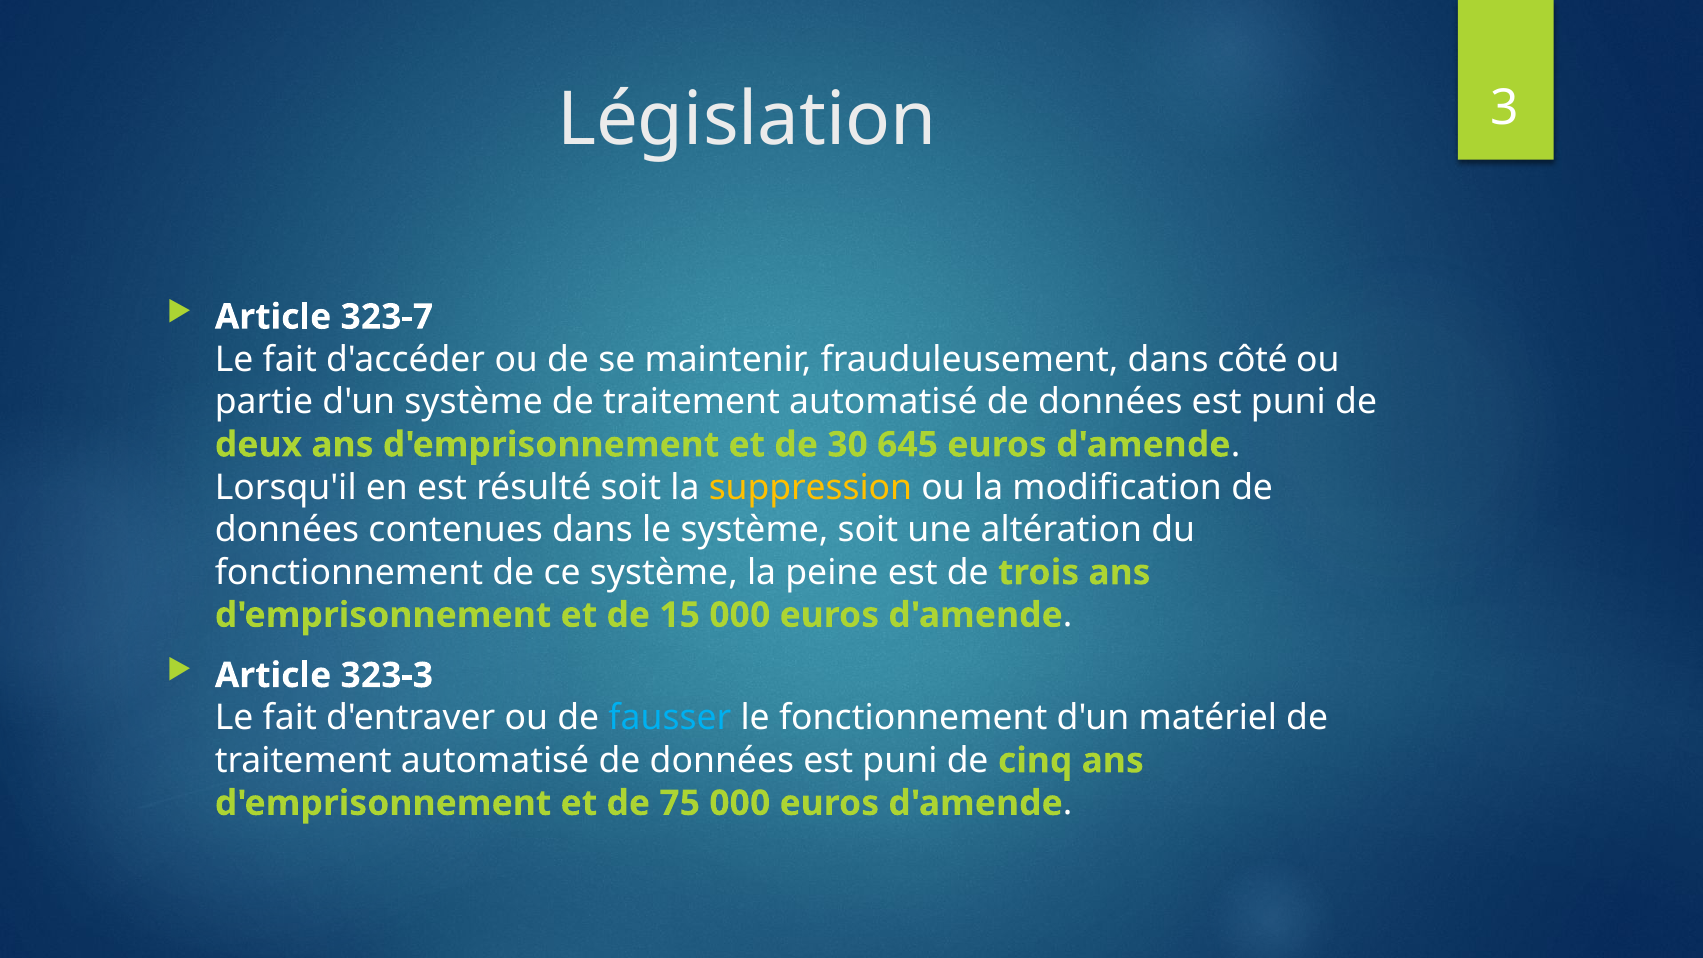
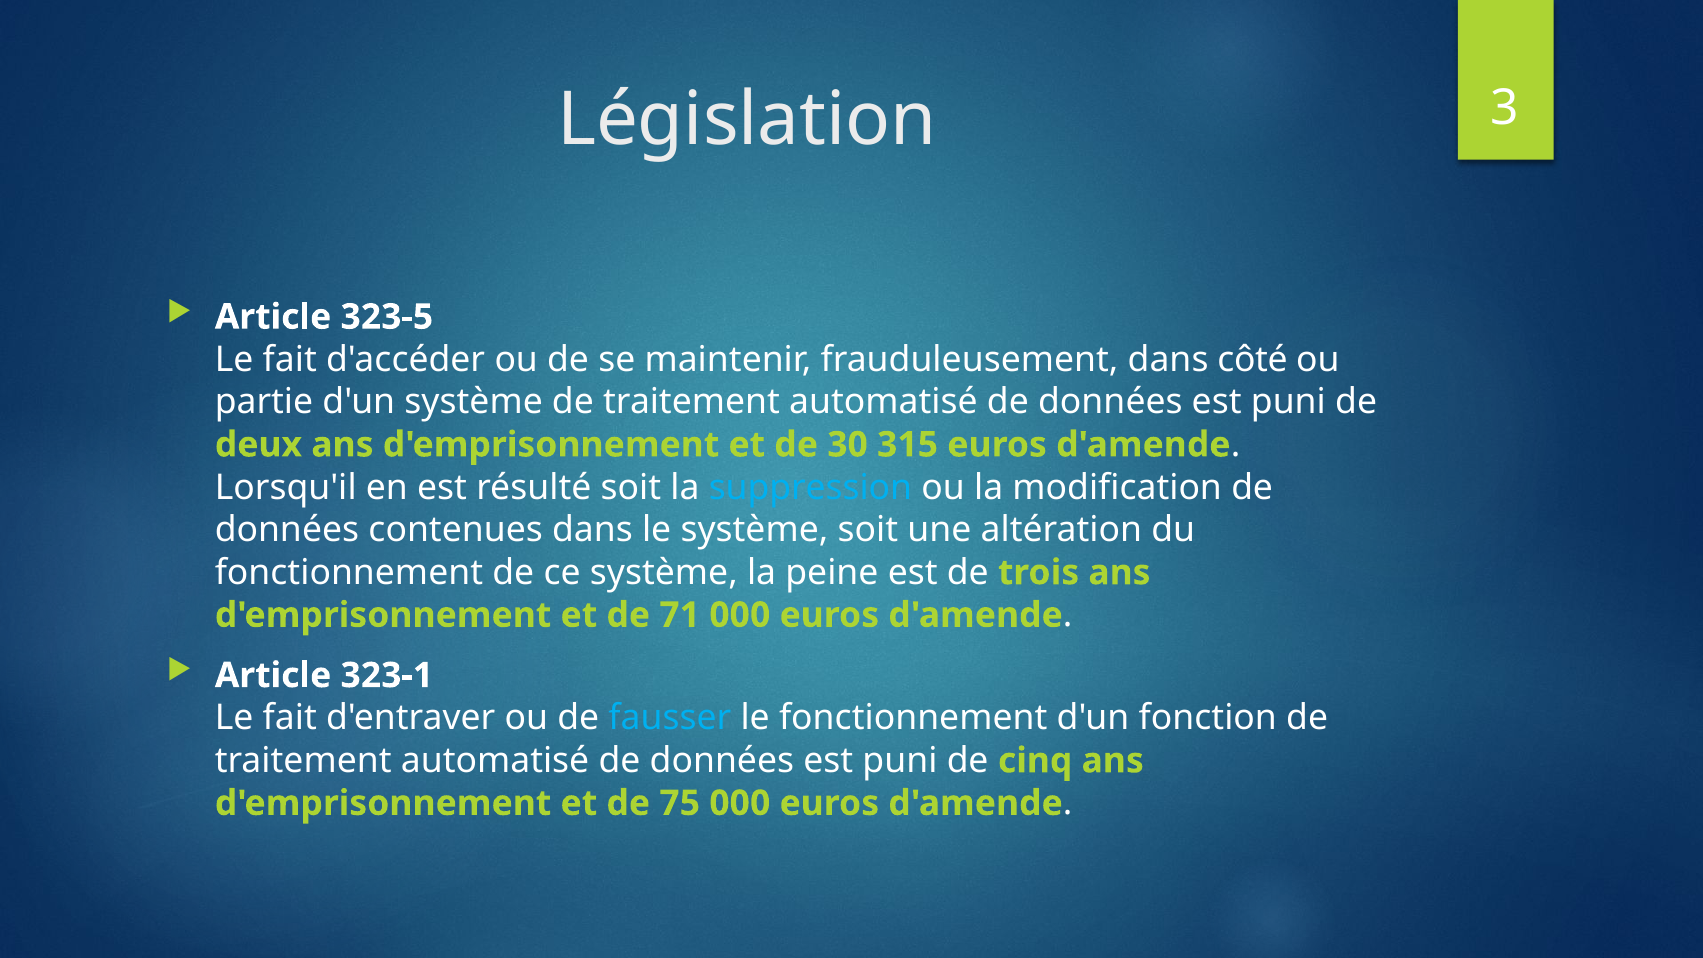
323-7: 323-7 -> 323-5 (387, 317)
645: 645 -> 315 (908, 445)
suppression colour: yellow -> light blue (810, 487)
15: 15 -> 71 (680, 615)
323-3: 323-3 -> 323-1 (387, 675)
matériel: matériel -> fonction (1208, 718)
